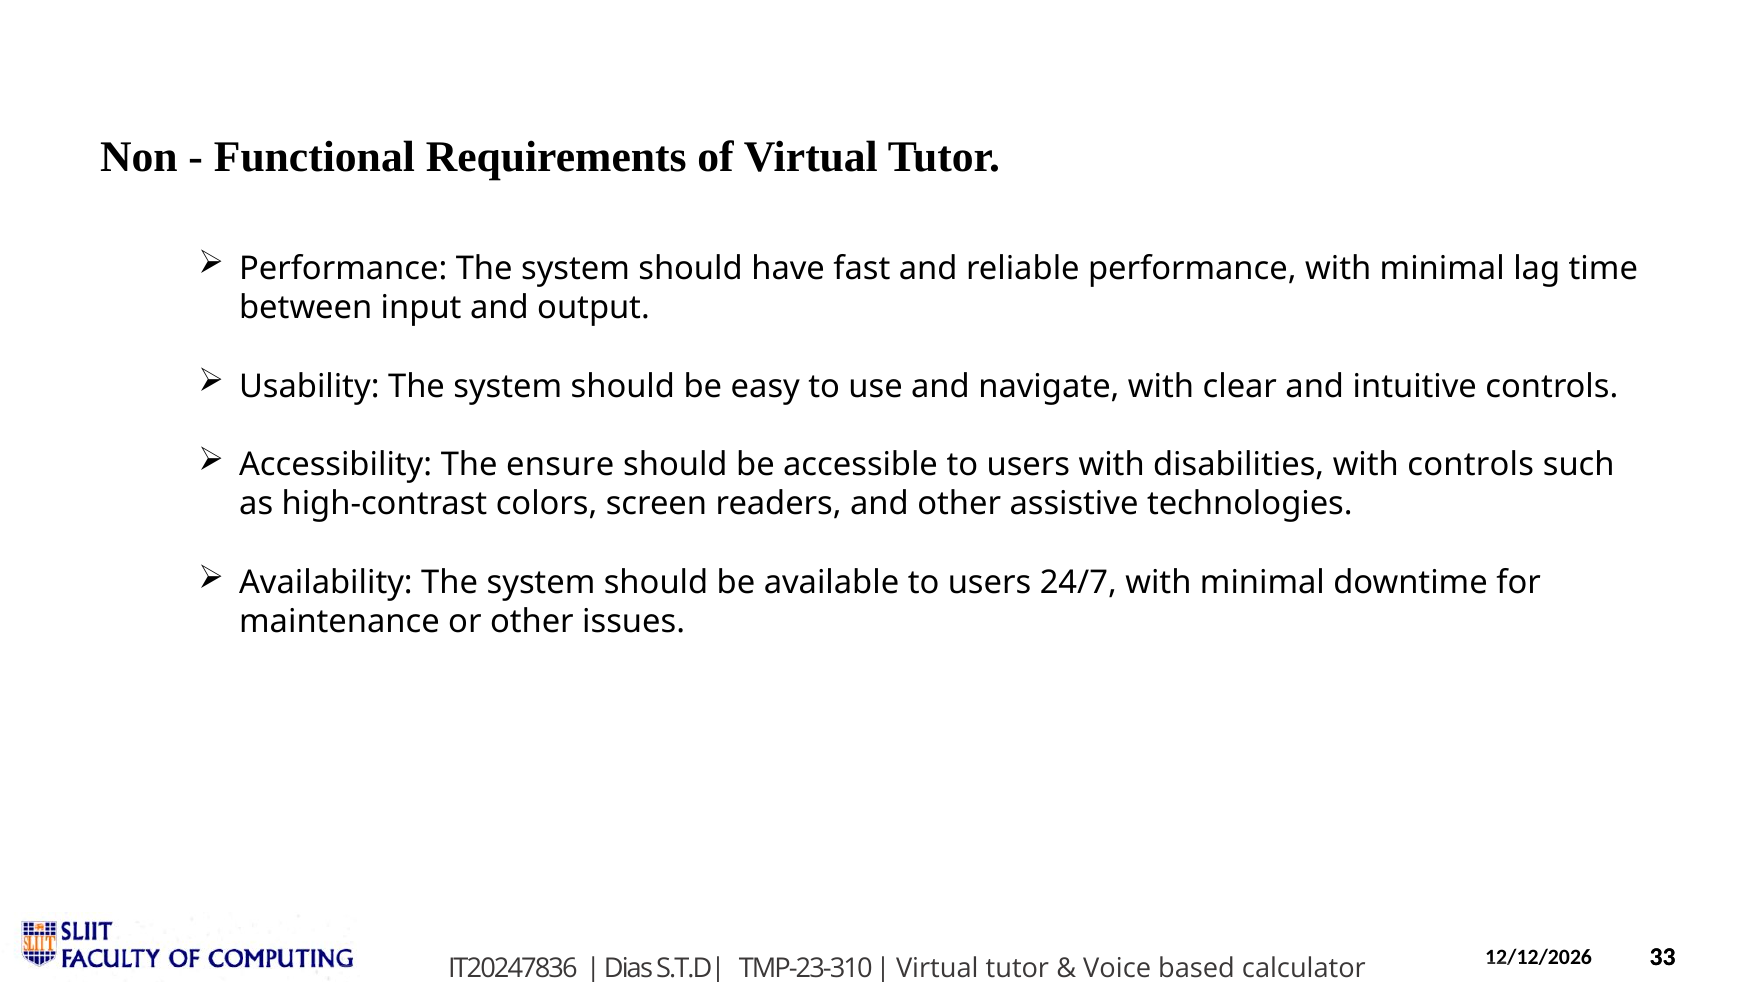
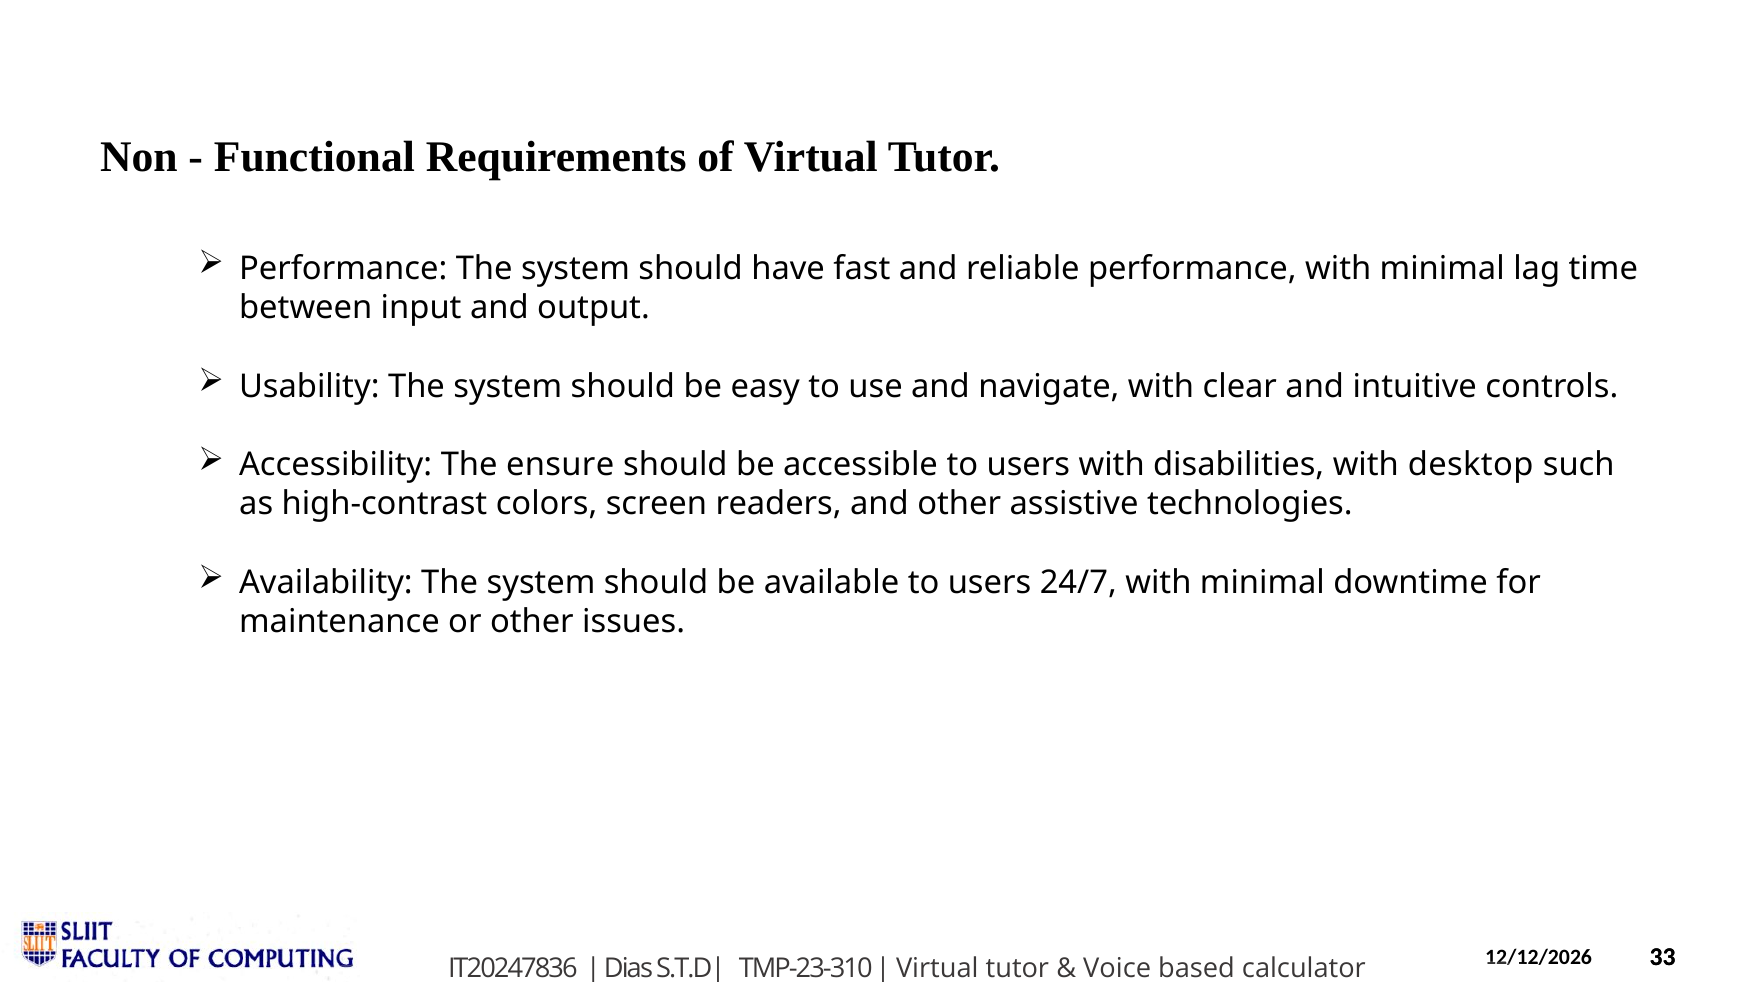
with controls: controls -> desktop (1471, 465)
